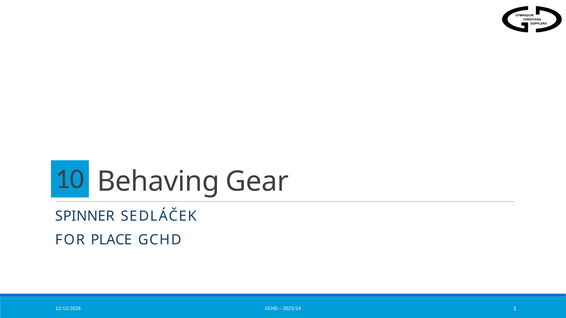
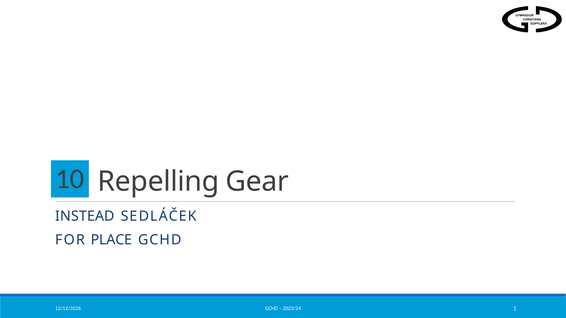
Behaving: Behaving -> Repelling (158, 182)
SPINNER: SPINNER -> INSTEAD (85, 217)
